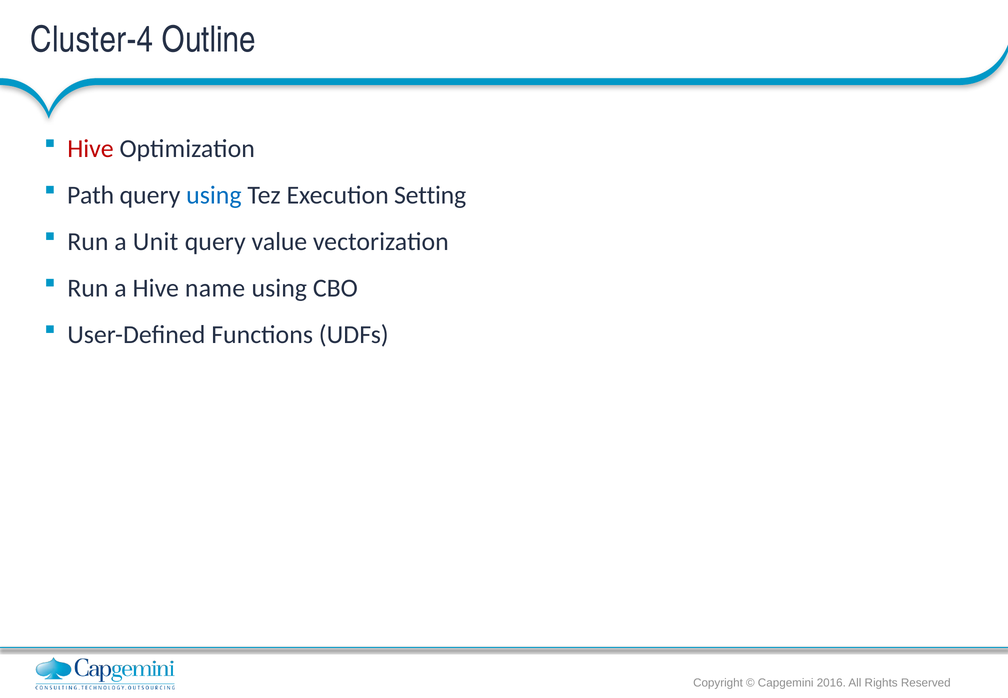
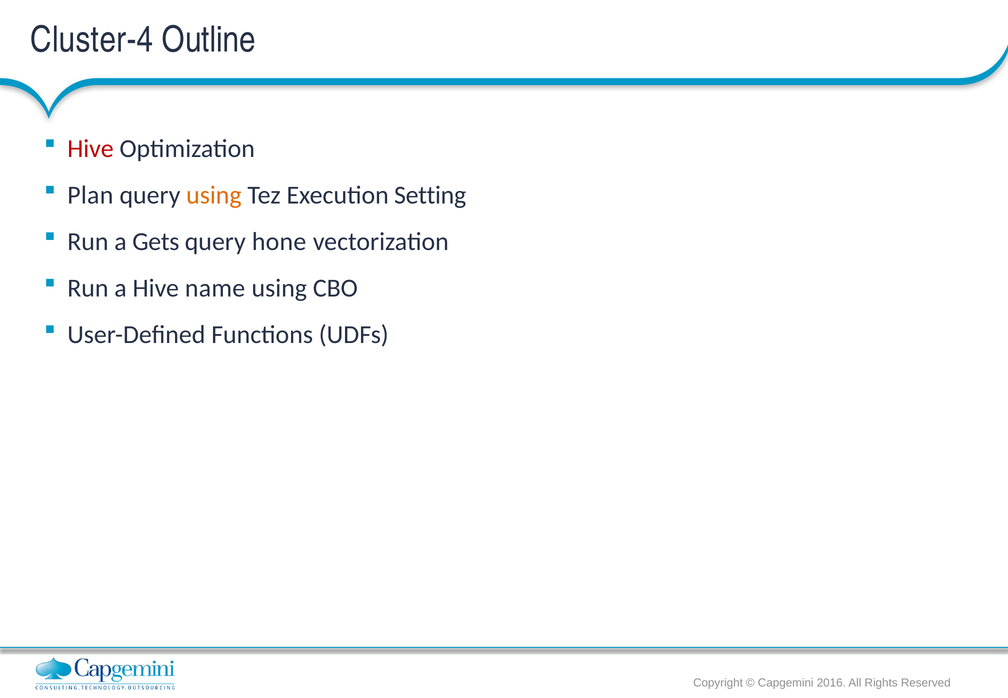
Path: Path -> Plan (90, 195)
using colour: blue -> orange (214, 195)
Unit: Unit -> Gets (156, 242)
value: value -> hone (279, 242)
